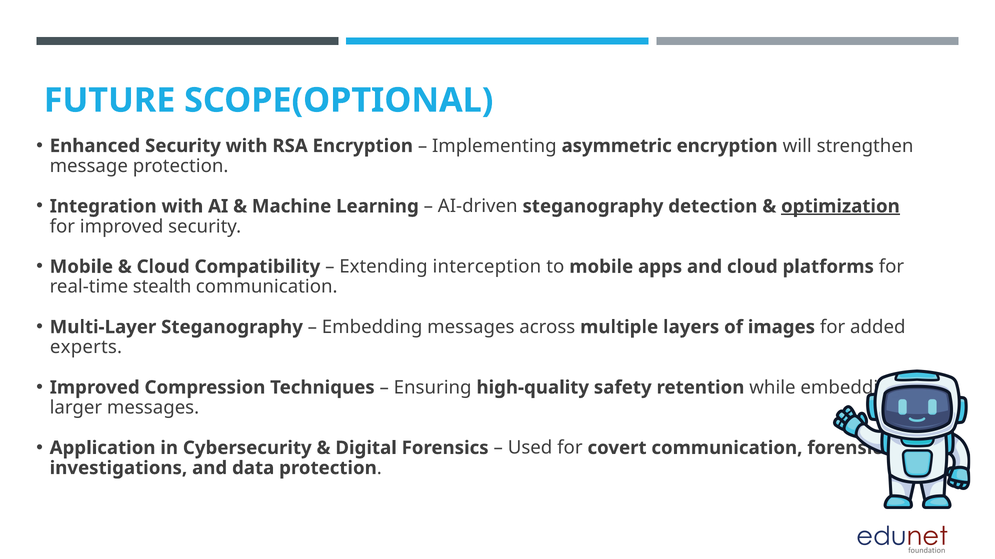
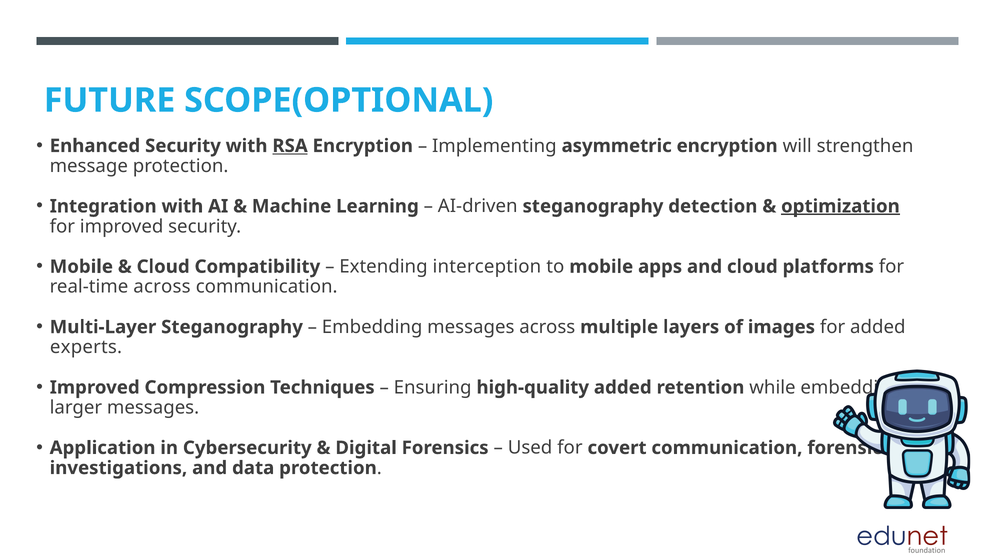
RSA underline: none -> present (290, 146)
real-time stealth: stealth -> across (162, 287)
high-quality safety: safety -> added (623, 388)
